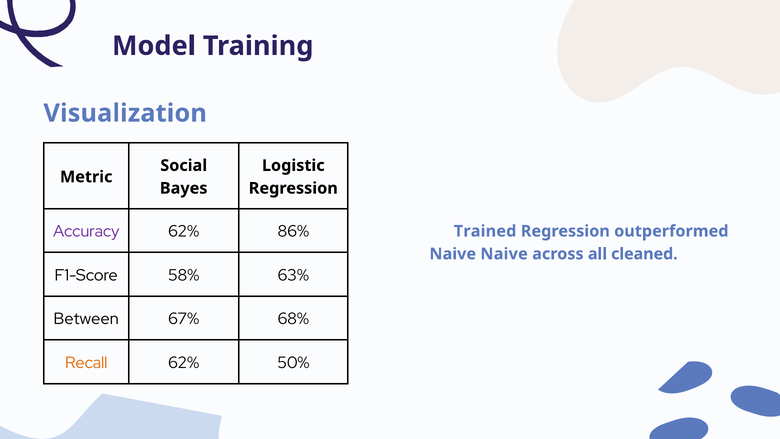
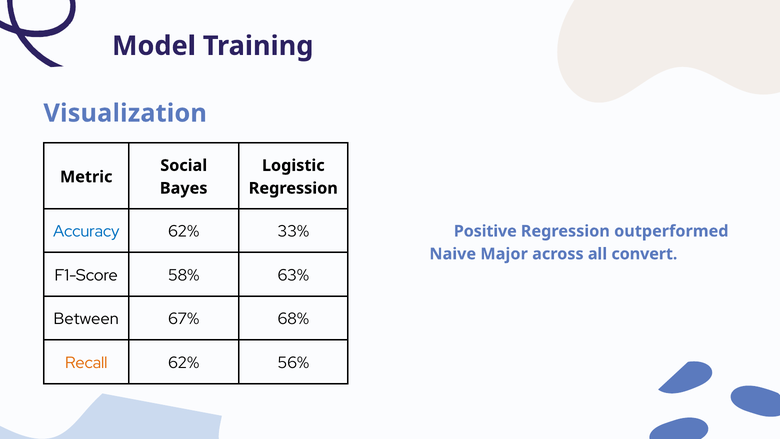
Trained: Trained -> Positive (485, 231)
Accuracy colour: purple -> blue (86, 231)
86%: 86% -> 33% (293, 231)
Naive Naive: Naive -> Major (504, 254)
cleaned: cleaned -> convert (644, 254)
50%: 50% -> 56% (293, 363)
